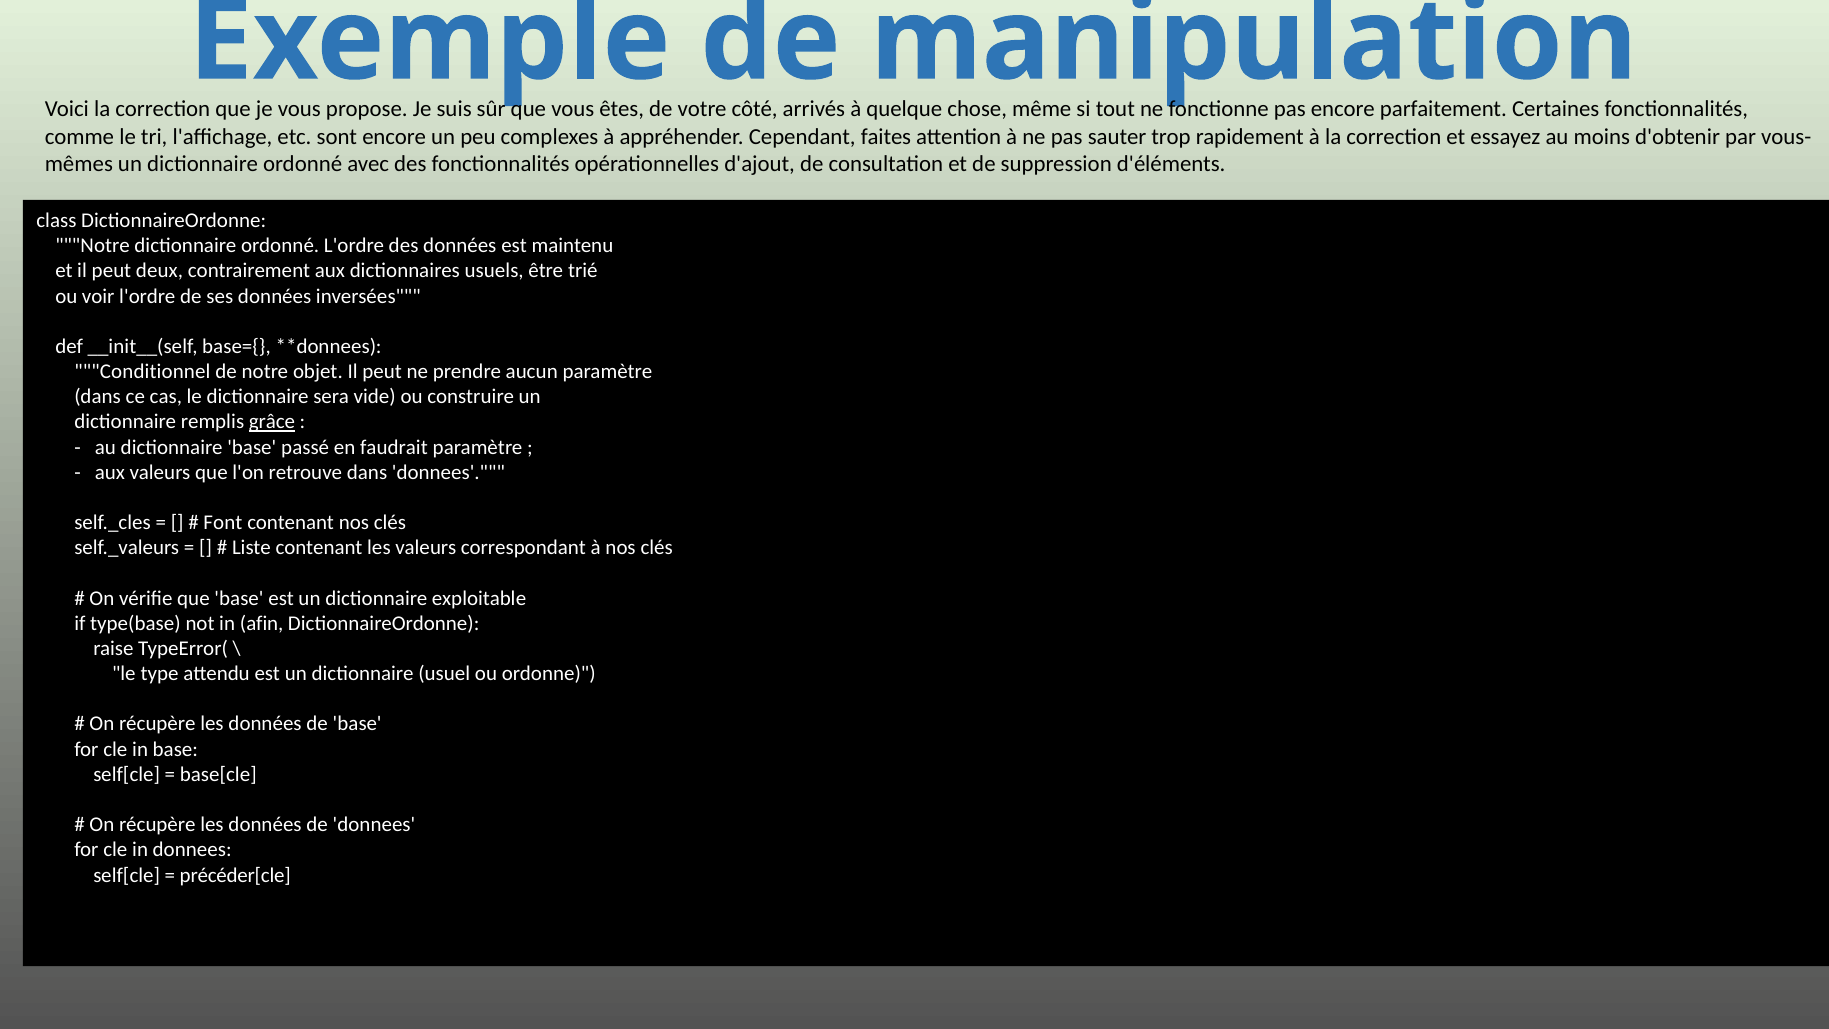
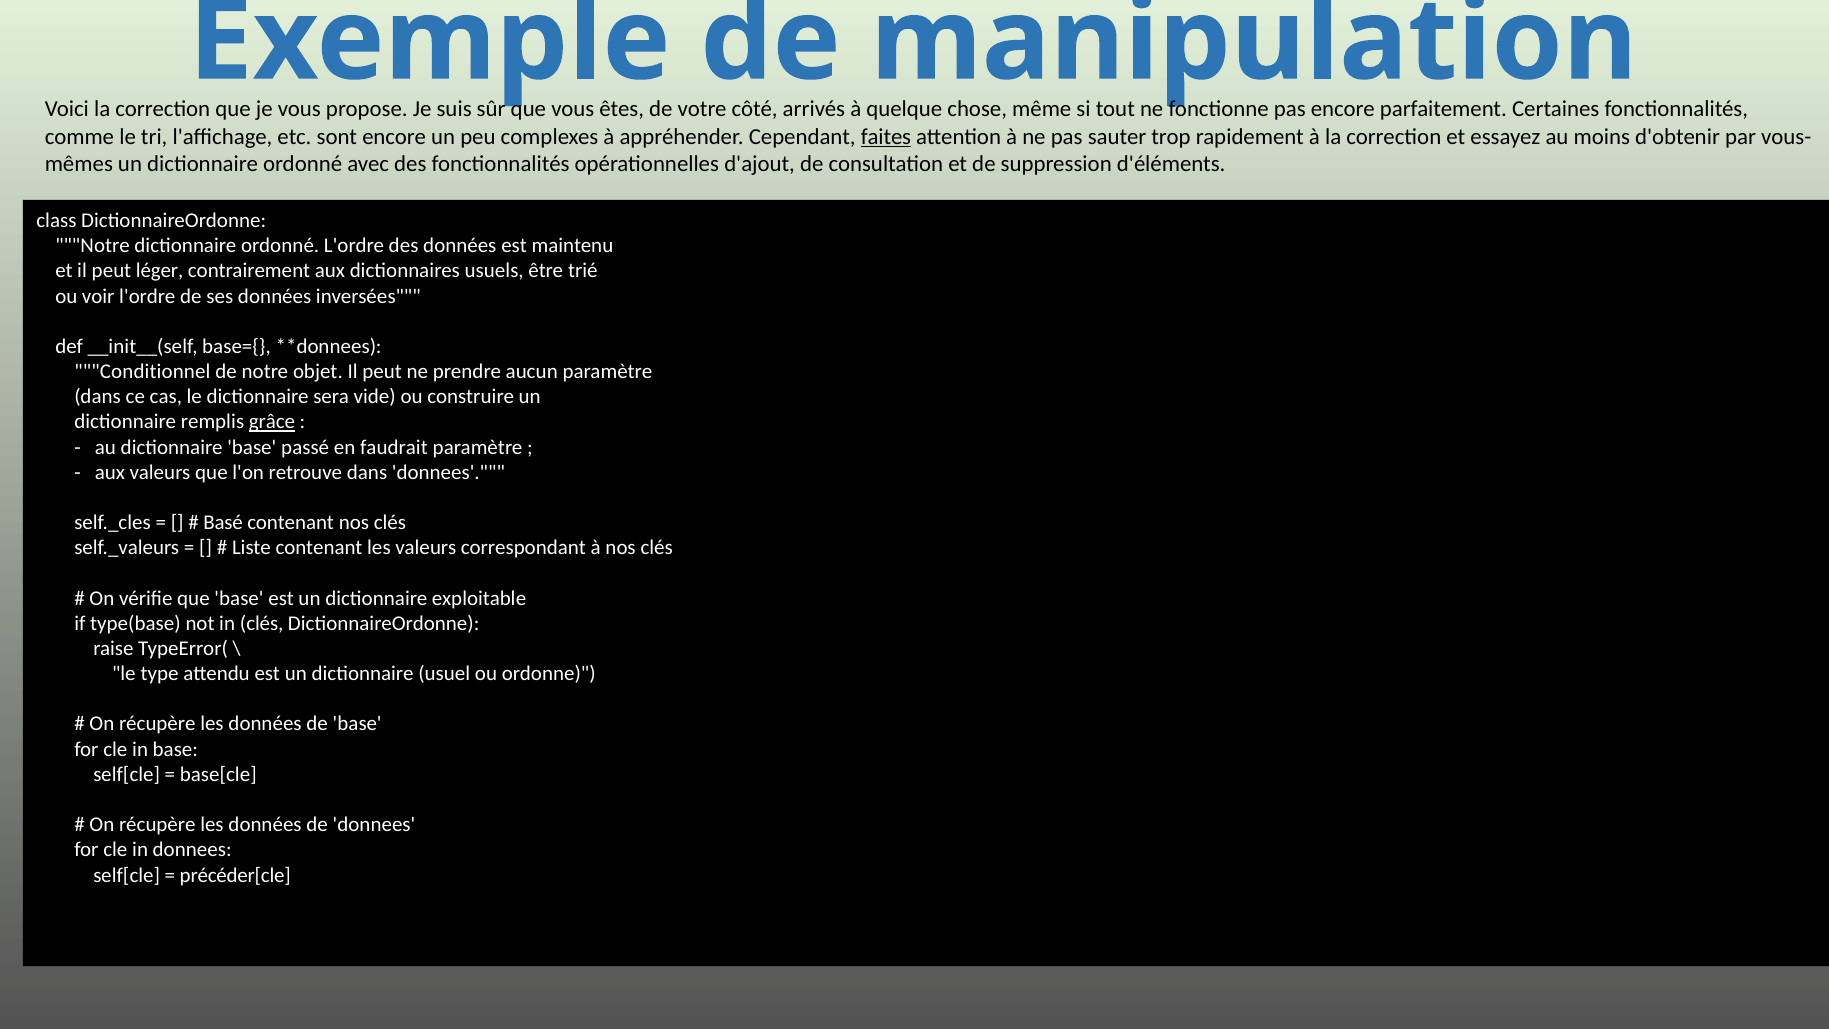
faites underline: none -> present (886, 137)
deux: deux -> léger (160, 271)
Font: Font -> Basé (223, 523)
in afin: afin -> clés (262, 623)
